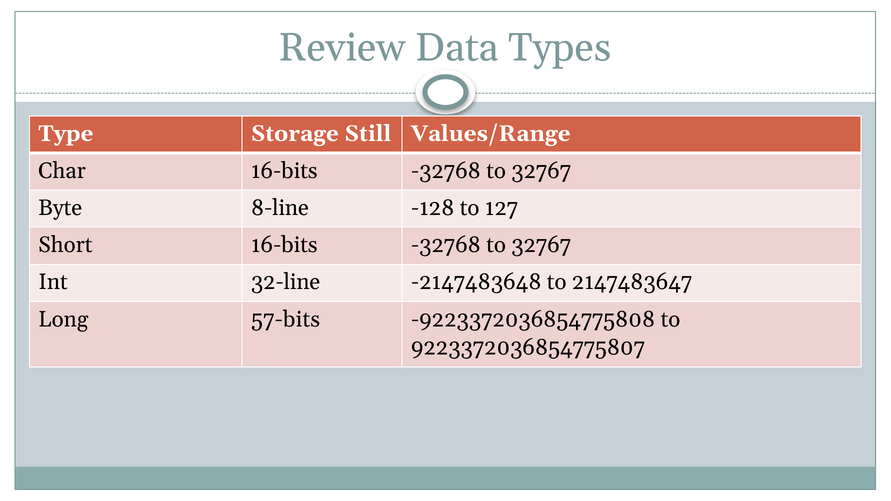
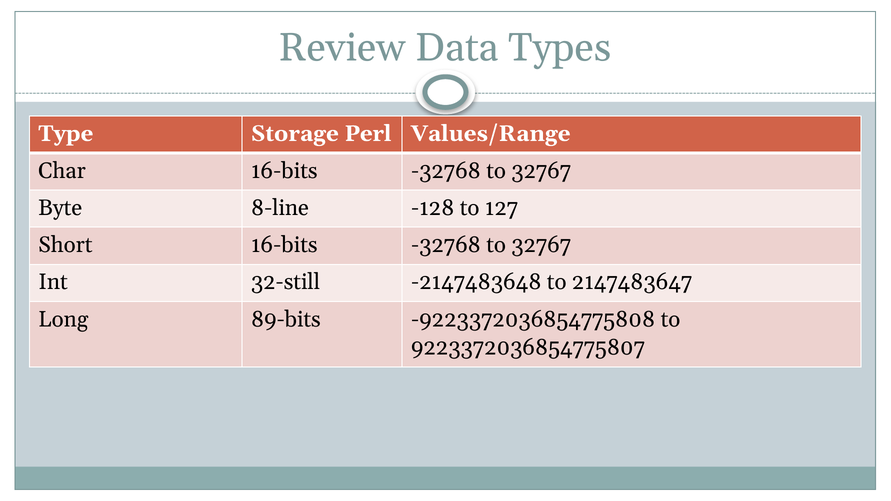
Still: Still -> Perl (368, 134)
32-line: 32-line -> 32-still (286, 282)
57-bits: 57-bits -> 89-bits (286, 319)
